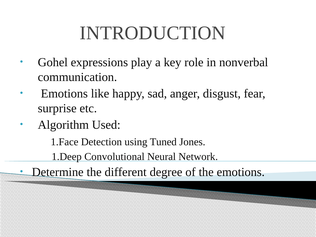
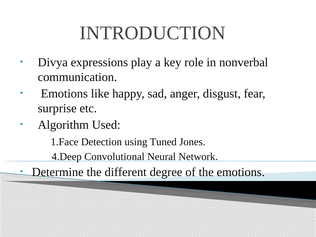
Gohel: Gohel -> Divya (53, 62)
1.Deep: 1.Deep -> 4.Deep (67, 157)
